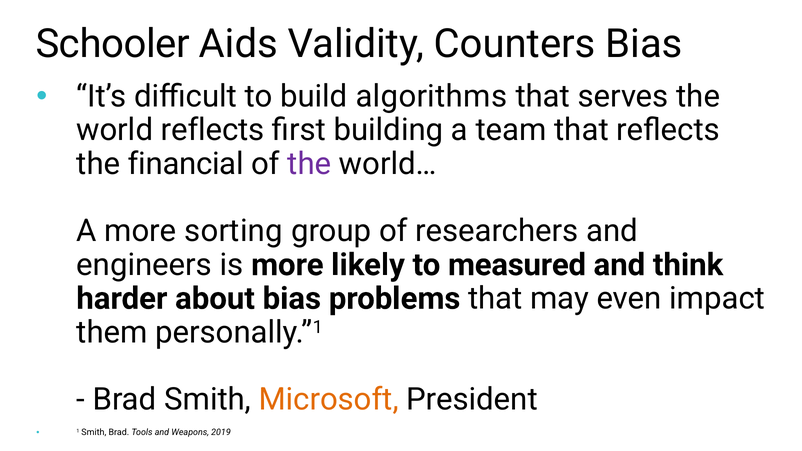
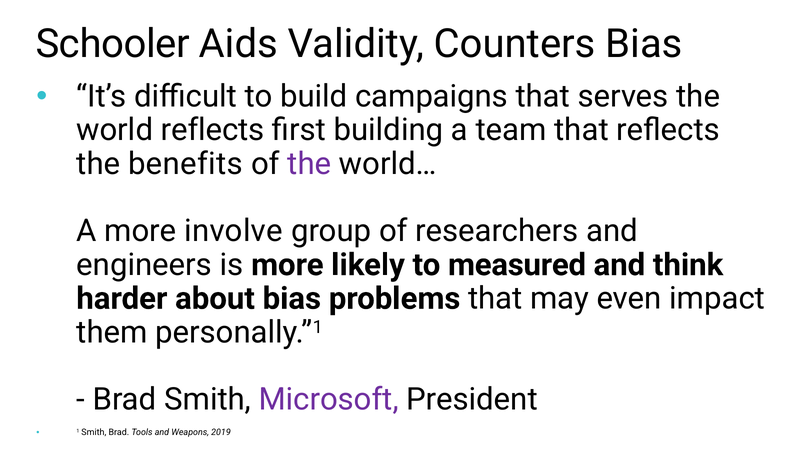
algorithms: algorithms -> campaigns (432, 96)
financial: financial -> benefits (185, 164)
sorting: sorting -> involve (234, 231)
Microsoft colour: orange -> purple (329, 400)
